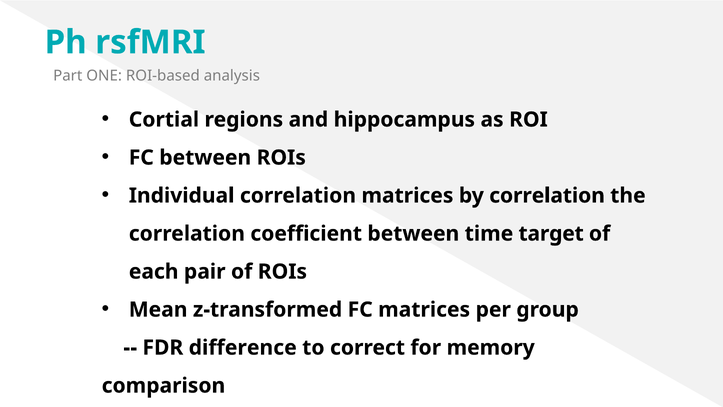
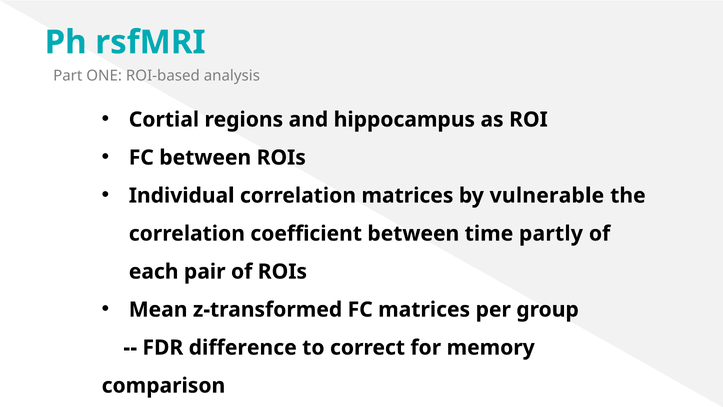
by correlation: correlation -> vulnerable (547, 196)
target: target -> partly (551, 233)
